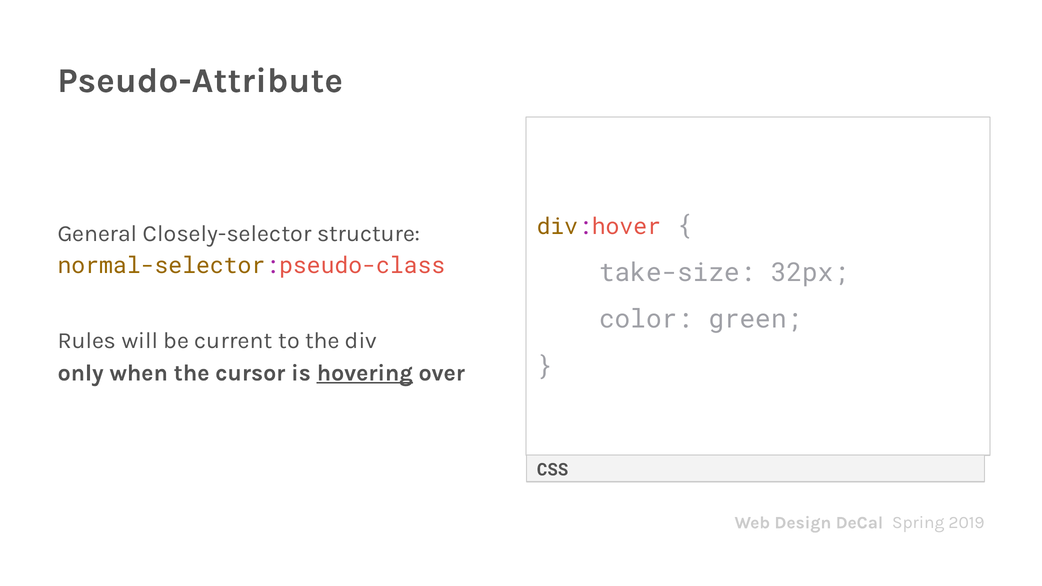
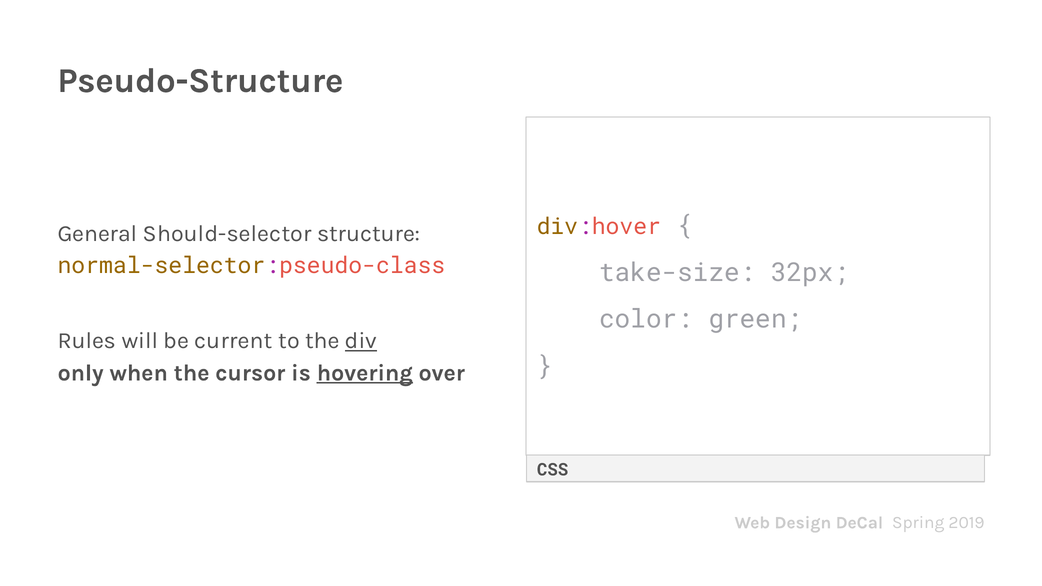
Pseudo-Attribute: Pseudo-Attribute -> Pseudo-Structure (200, 81)
Closely-selector: Closely-selector -> Should-selector (227, 234)
div underline: none -> present (361, 341)
